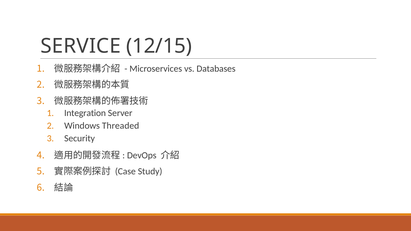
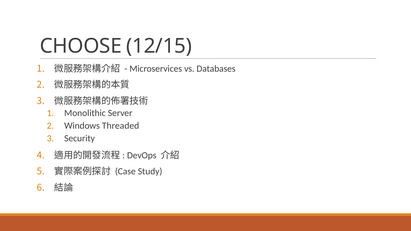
SERVICE: SERVICE -> CHOOSE (81, 46)
Integration: Integration -> Monolithic (85, 113)
